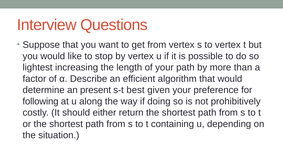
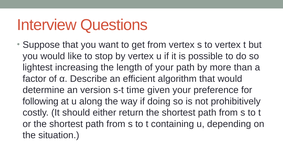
present: present -> version (95, 90)
best: best -> time (136, 90)
